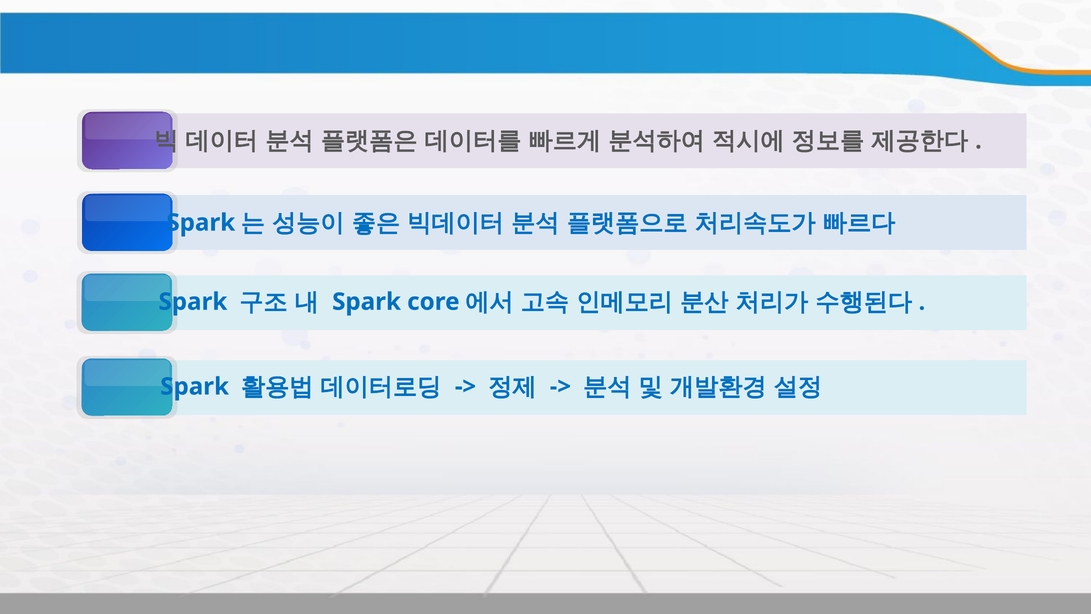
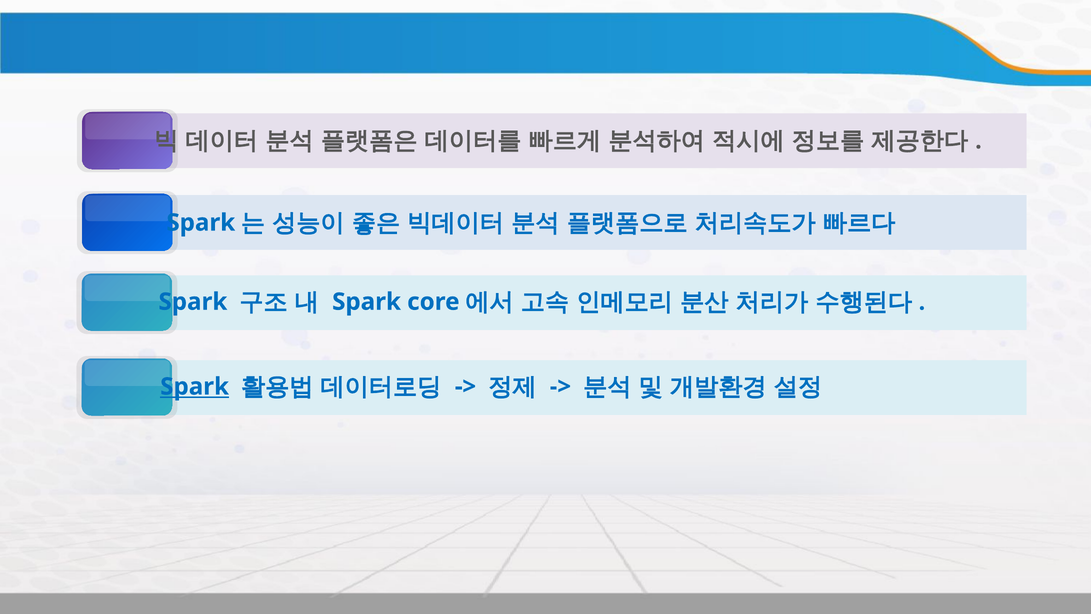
Spark underline: none -> present (195, 386)
